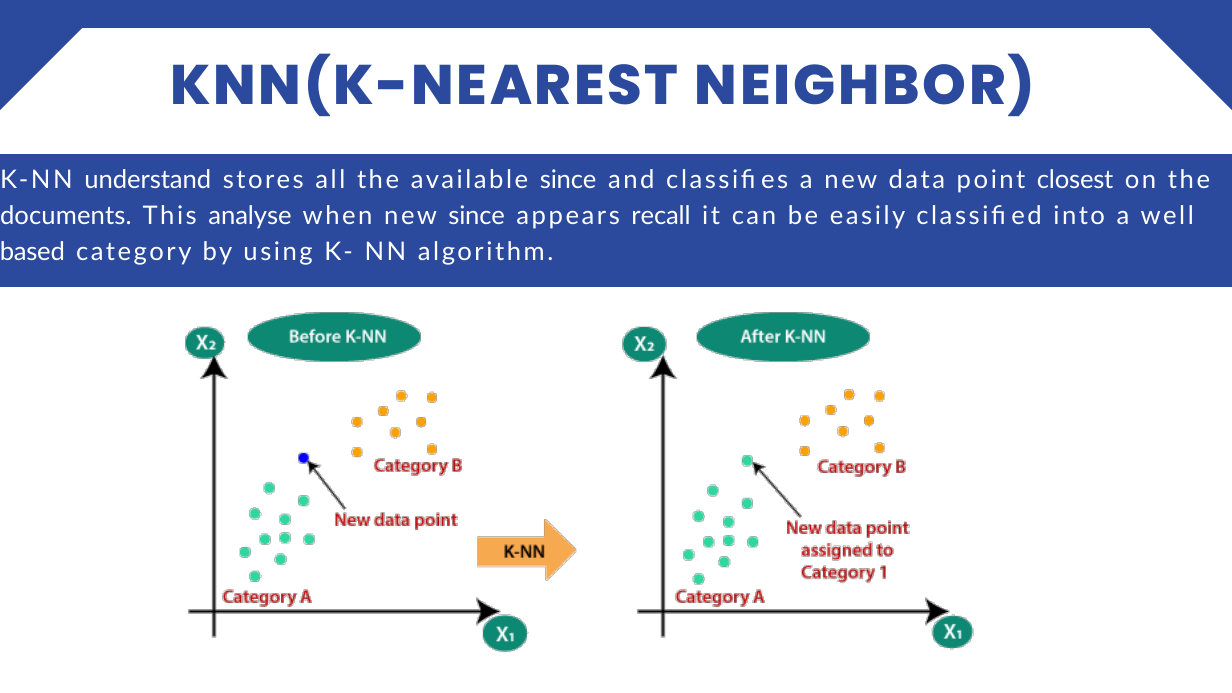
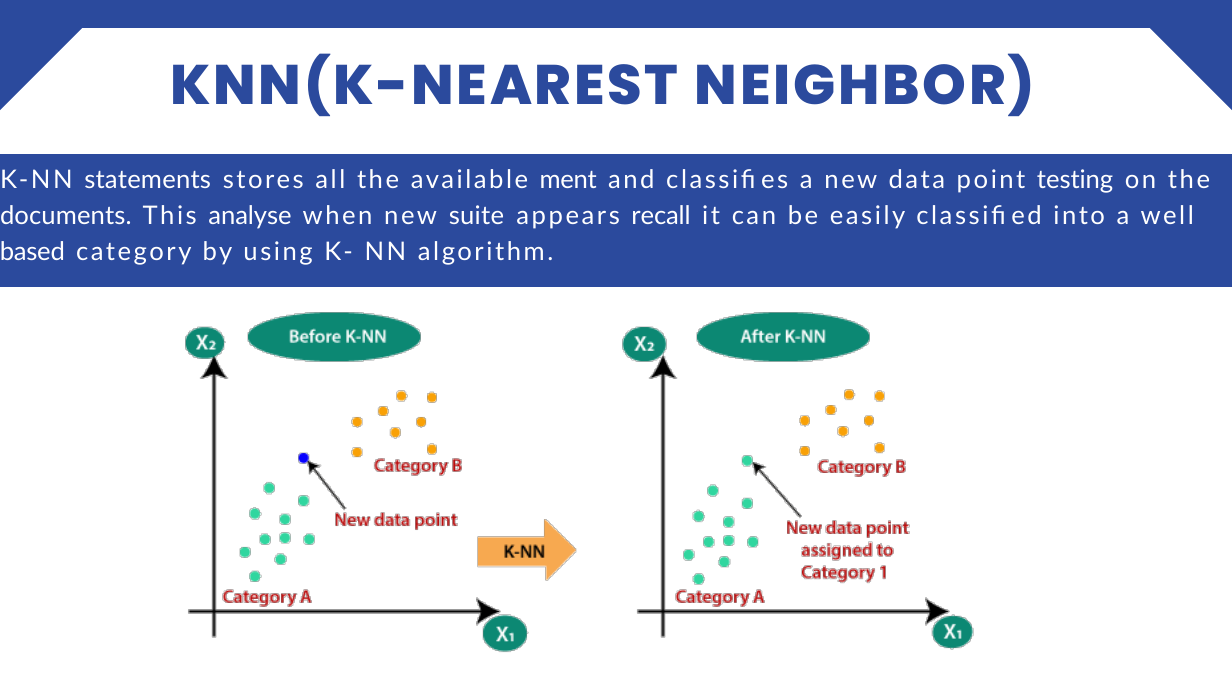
understand: understand -> statements (148, 180)
available since: since -> ment (568, 180)
closest: closest -> testing (1075, 180)
new since: since -> suite (476, 216)
